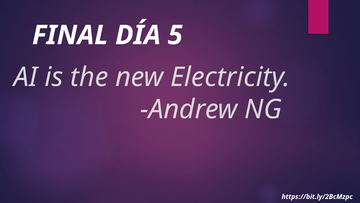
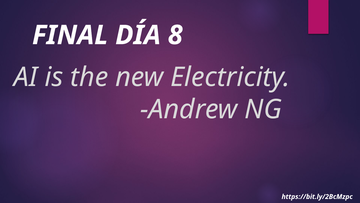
5: 5 -> 8 (175, 35)
